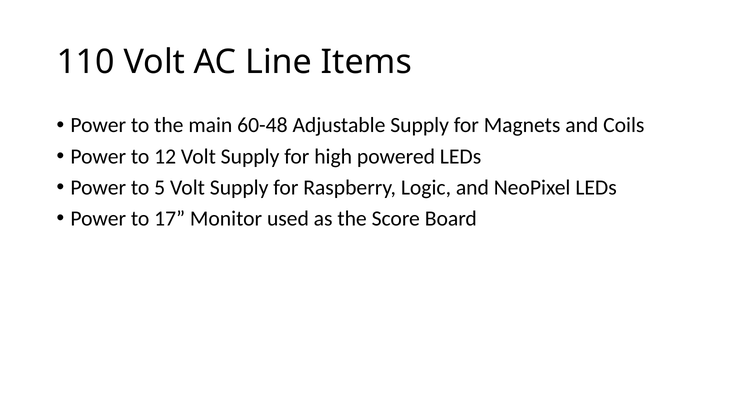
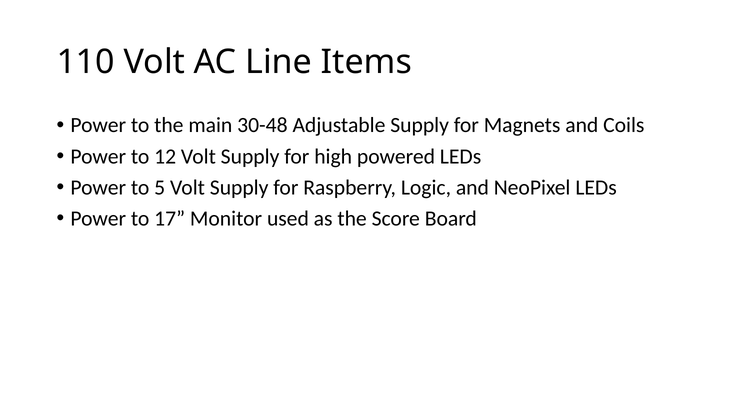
60-48: 60-48 -> 30-48 (262, 125)
